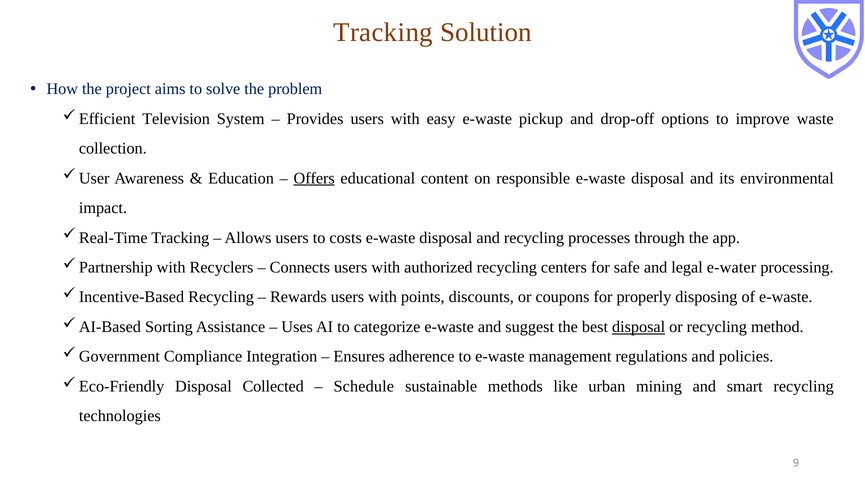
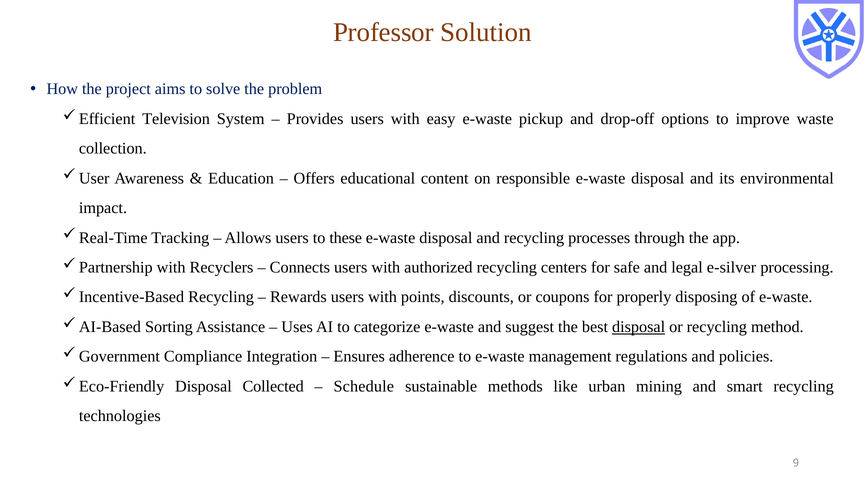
Tracking: Tracking -> Professor (383, 33)
Offers underline: present -> none (314, 178)
costs: costs -> these (346, 238)
e-water: e-water -> e-silver (732, 268)
